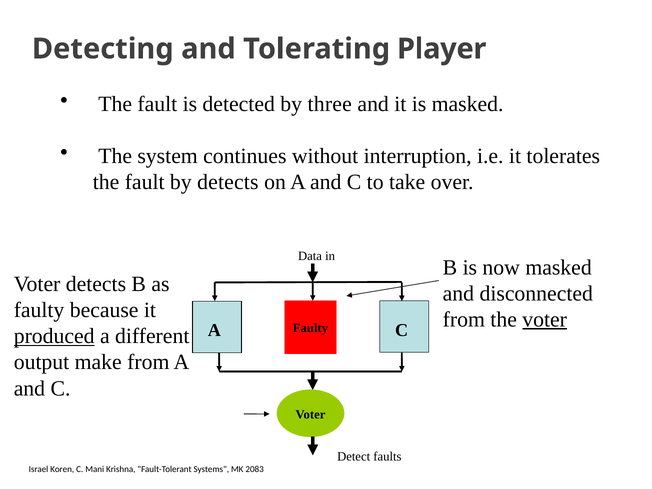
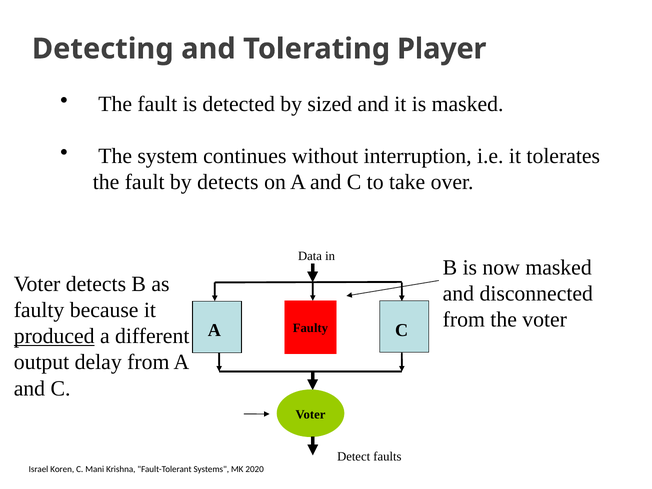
three: three -> sized (330, 104)
voter underline: present -> none (545, 319)
make: make -> delay (98, 362)
2083: 2083 -> 2020 (255, 469)
